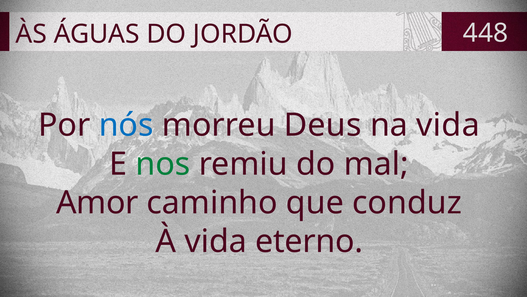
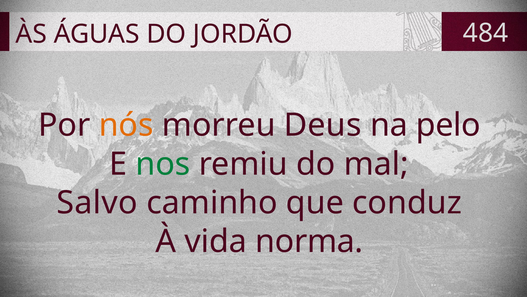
448: 448 -> 484 (486, 33)
nós colour: blue -> orange (126, 125)
na vida: vida -> pelo (448, 125)
Amor: Amor -> Salvo (97, 202)
eterno: eterno -> norma (309, 241)
